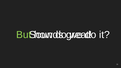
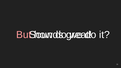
But colour: light green -> pink (24, 35)
